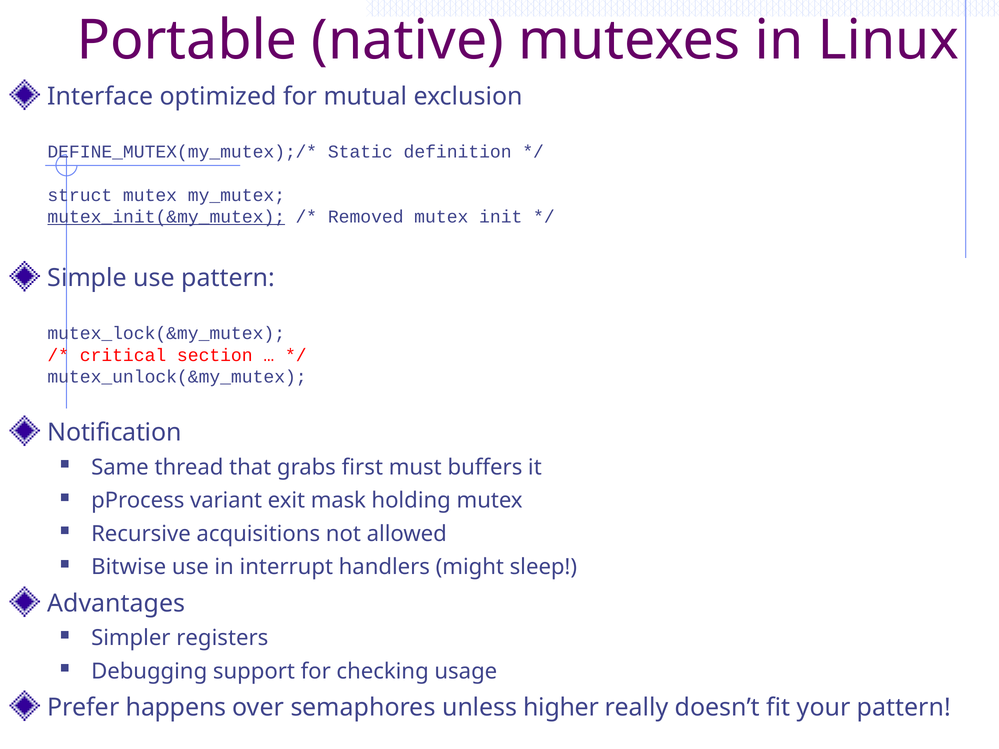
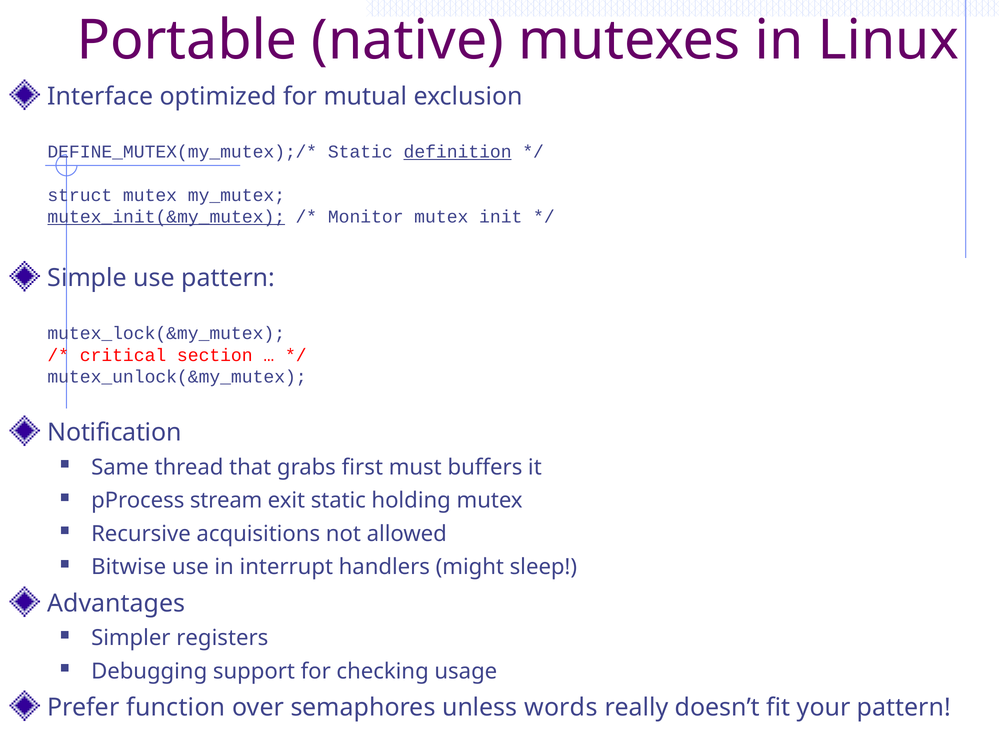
definition underline: none -> present (458, 152)
Removed: Removed -> Monitor (366, 217)
variant: variant -> stream (226, 501)
exit mask: mask -> static (338, 501)
happens: happens -> function (176, 708)
higher: higher -> words (561, 708)
